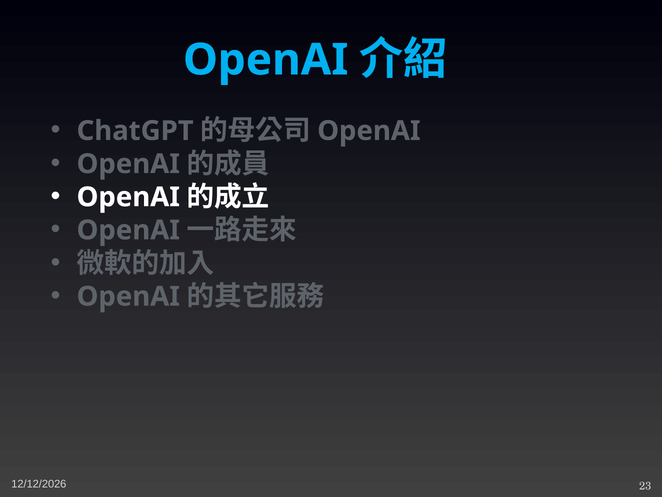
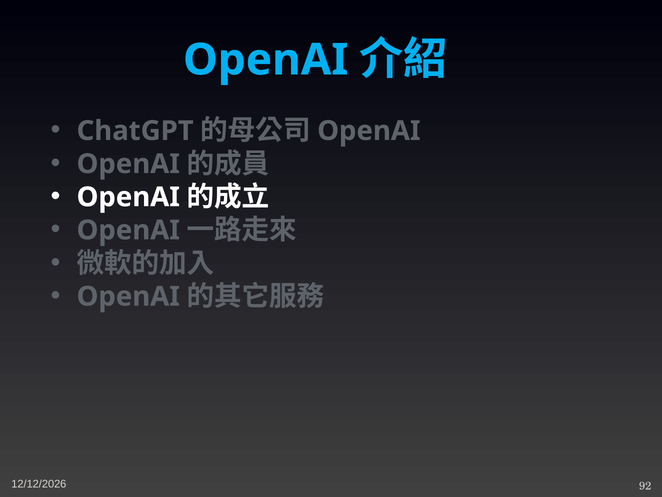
23: 23 -> 92 (645, 486)
